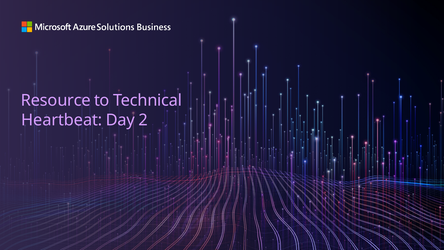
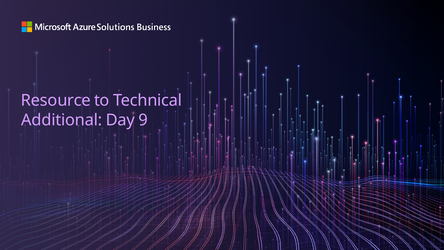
Heartbeat: Heartbeat -> Additional (62, 120)
2: 2 -> 9 (143, 120)
